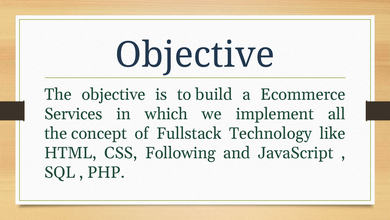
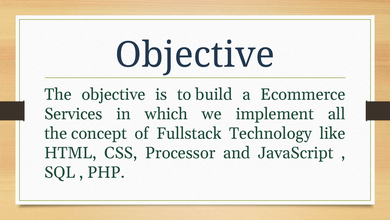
Following: Following -> Processor (180, 153)
